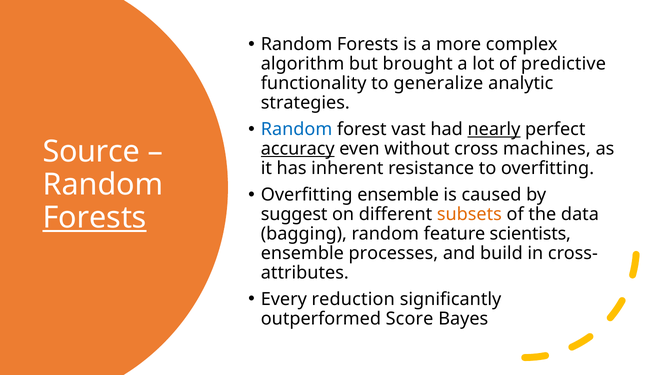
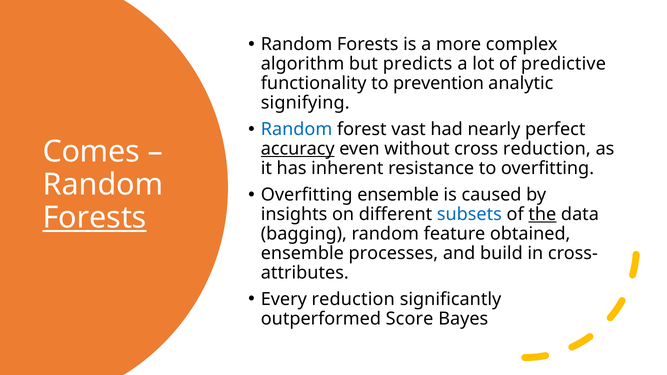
brought: brought -> predicts (418, 64)
generalize: generalize -> prevention (438, 83)
strategies: strategies -> signifying (305, 103)
nearly underline: present -> none (494, 129)
Source: Source -> Comes (91, 152)
cross machines: machines -> reduction (547, 149)
suggest: suggest -> insights (294, 214)
subsets colour: orange -> blue (469, 214)
the underline: none -> present (542, 214)
scientists: scientists -> obtained (530, 234)
